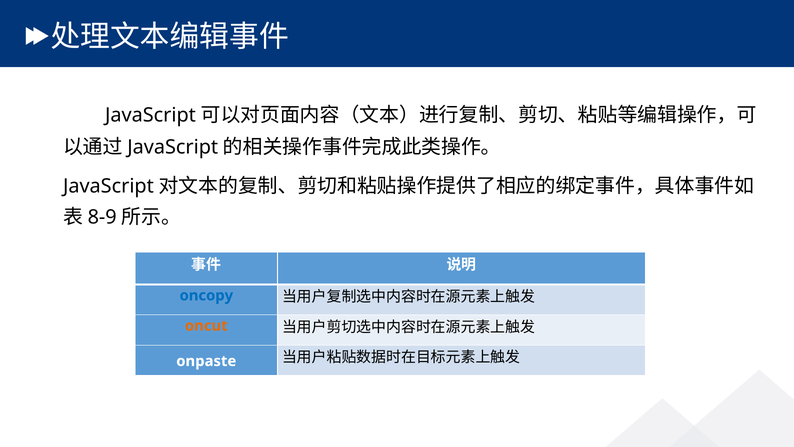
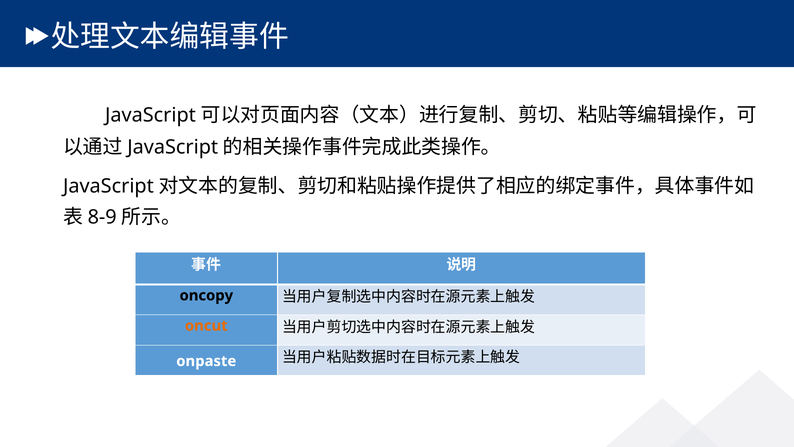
oncopy colour: blue -> black (206, 295)
